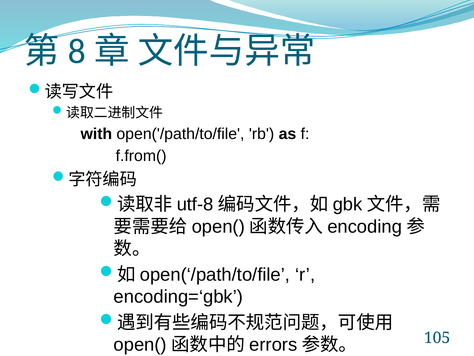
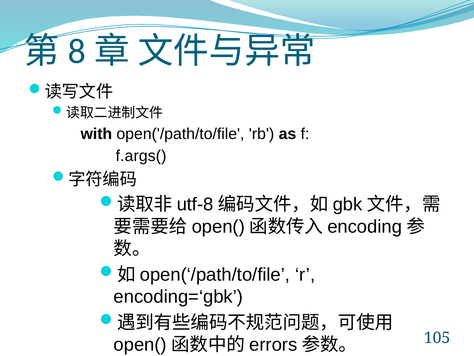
f.from(: f.from( -> f.args( (141, 156)
